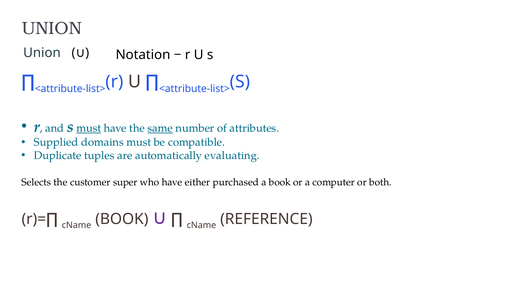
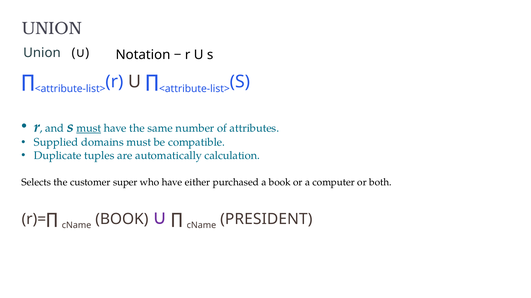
same underline: present -> none (160, 128)
evaluating: evaluating -> calculation (232, 156)
REFERENCE: REFERENCE -> PRESIDENT (266, 220)
